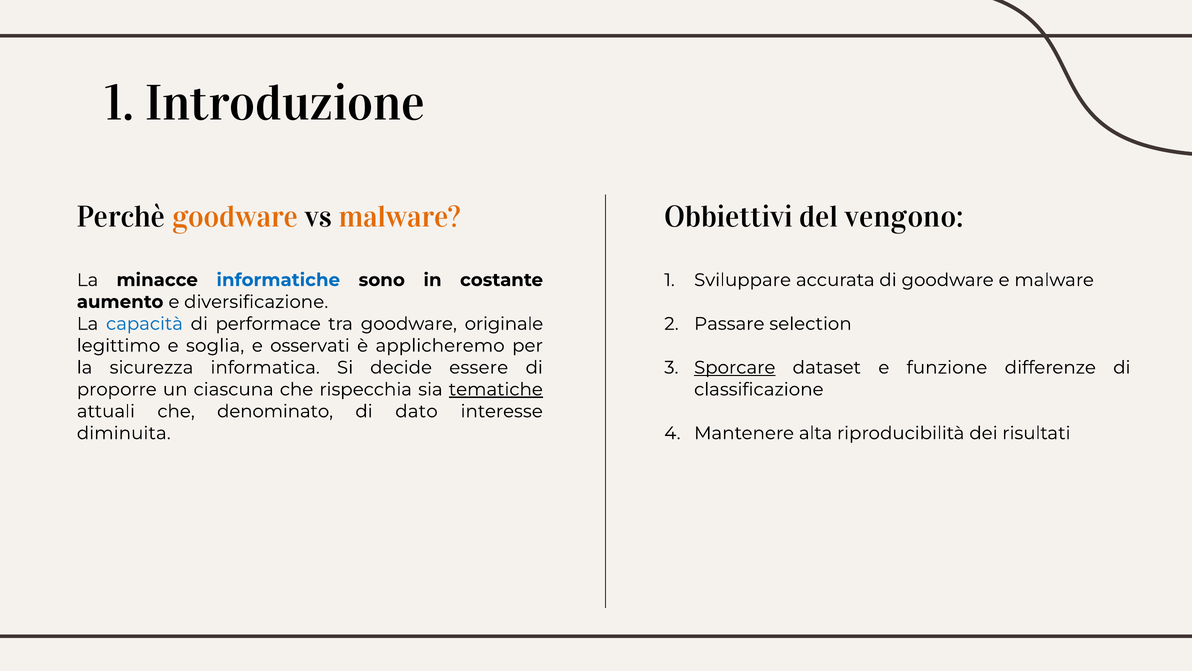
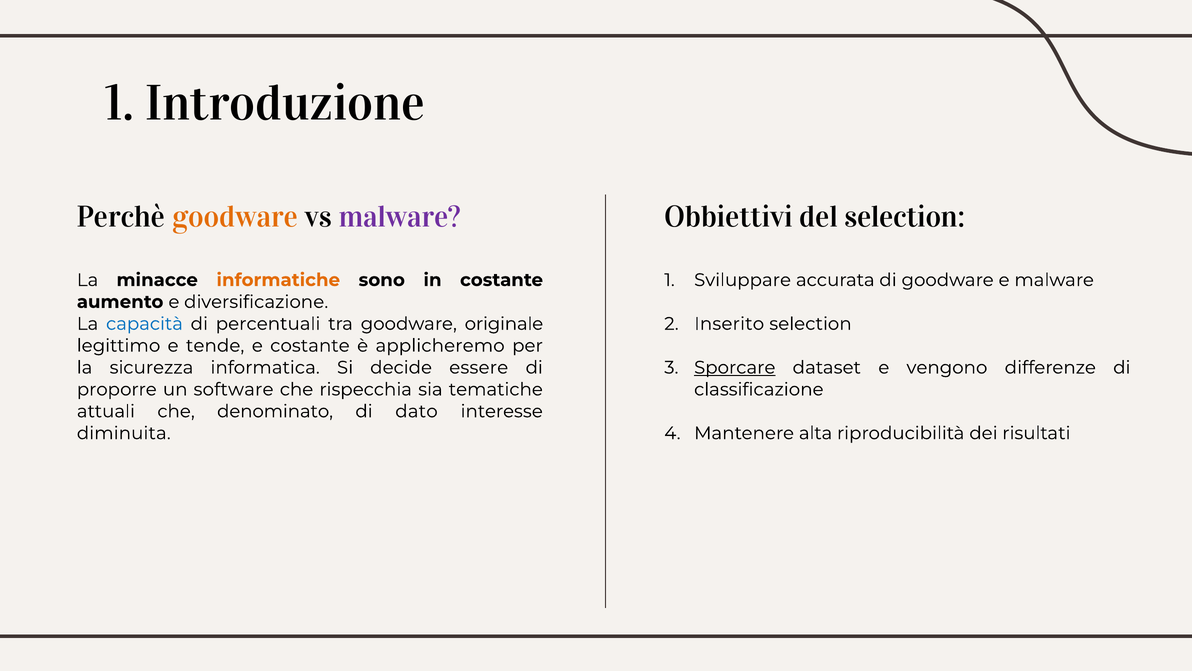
malware colour: orange -> purple (400, 217)
del vengono: vengono -> selection (905, 217)
informatiche colour: blue -> orange (278, 280)
performace: performace -> percentuali (268, 324)
Passare: Passare -> Inserito (729, 324)
soglia: soglia -> tende (215, 345)
e osservati: osservati -> costante (310, 345)
funzione: funzione -> vengono (947, 367)
ciascuna: ciascuna -> software (234, 389)
tematiche underline: present -> none (496, 389)
